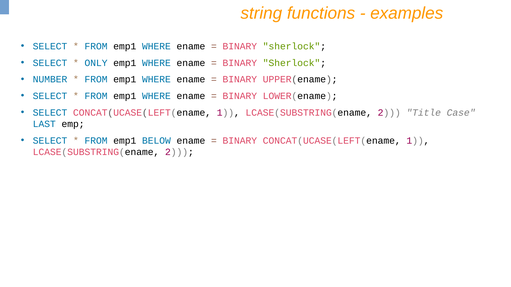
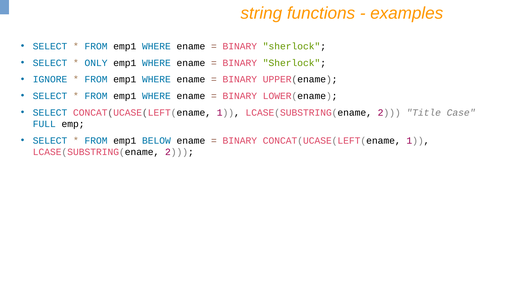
NUMBER: NUMBER -> IGNORE (50, 80)
LAST: LAST -> FULL (44, 124)
